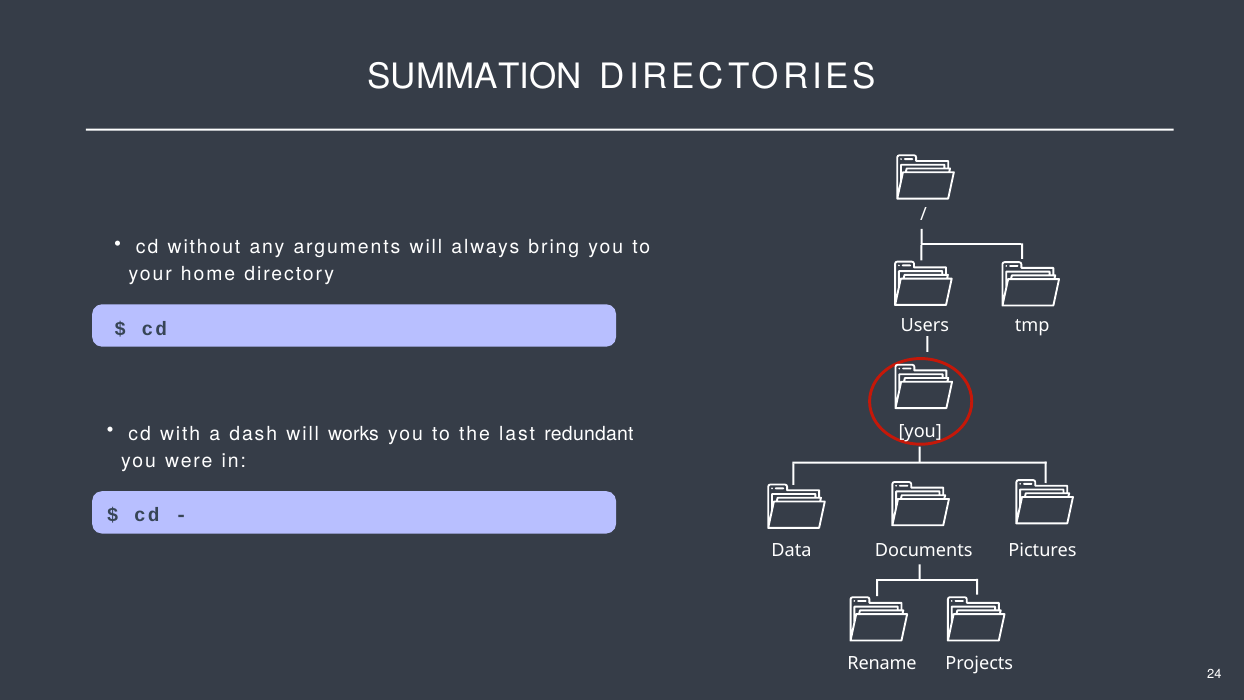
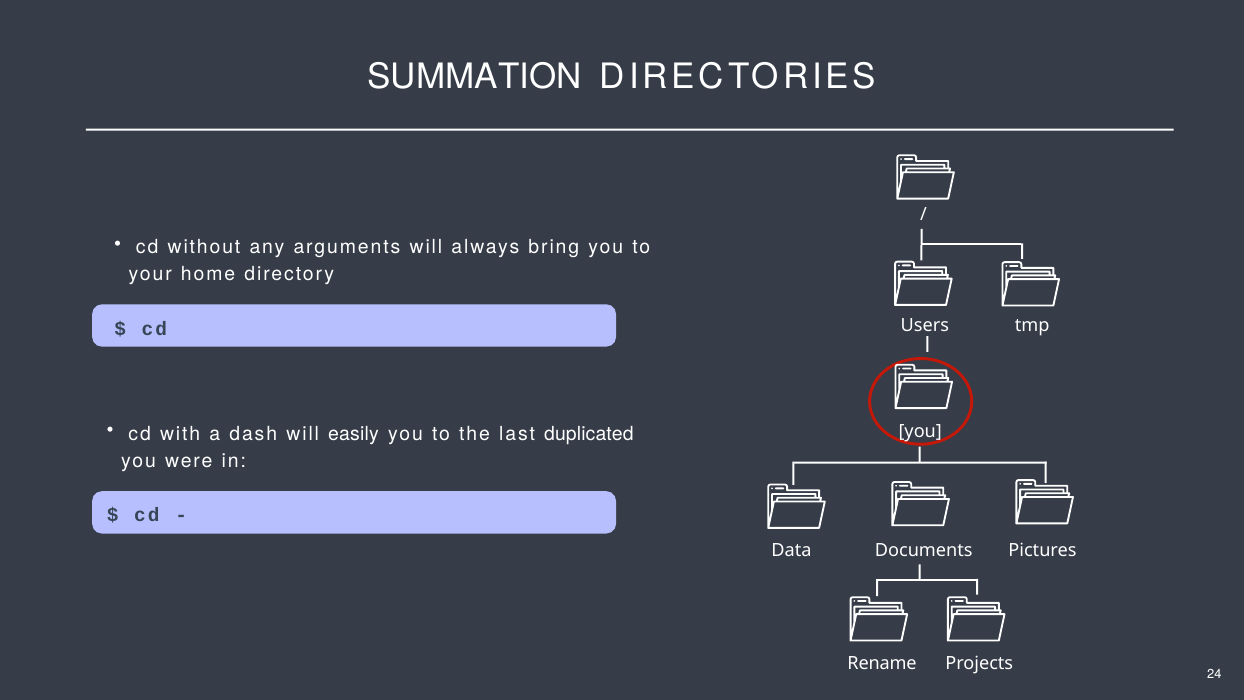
works: works -> easily (353, 434)
redundant: redundant -> duplicated (589, 434)
